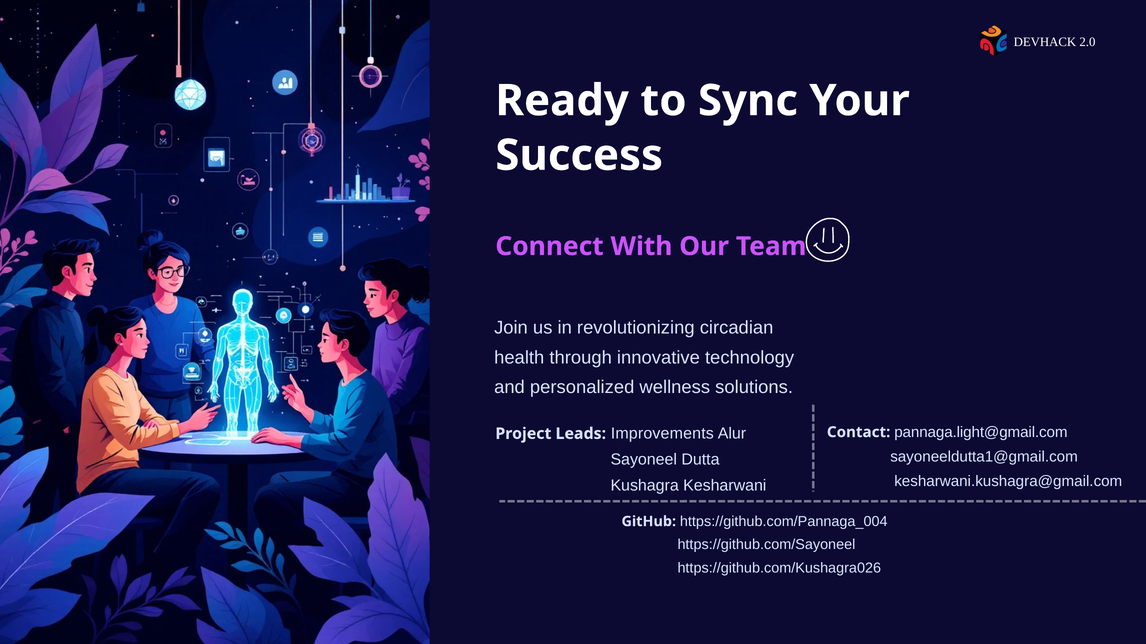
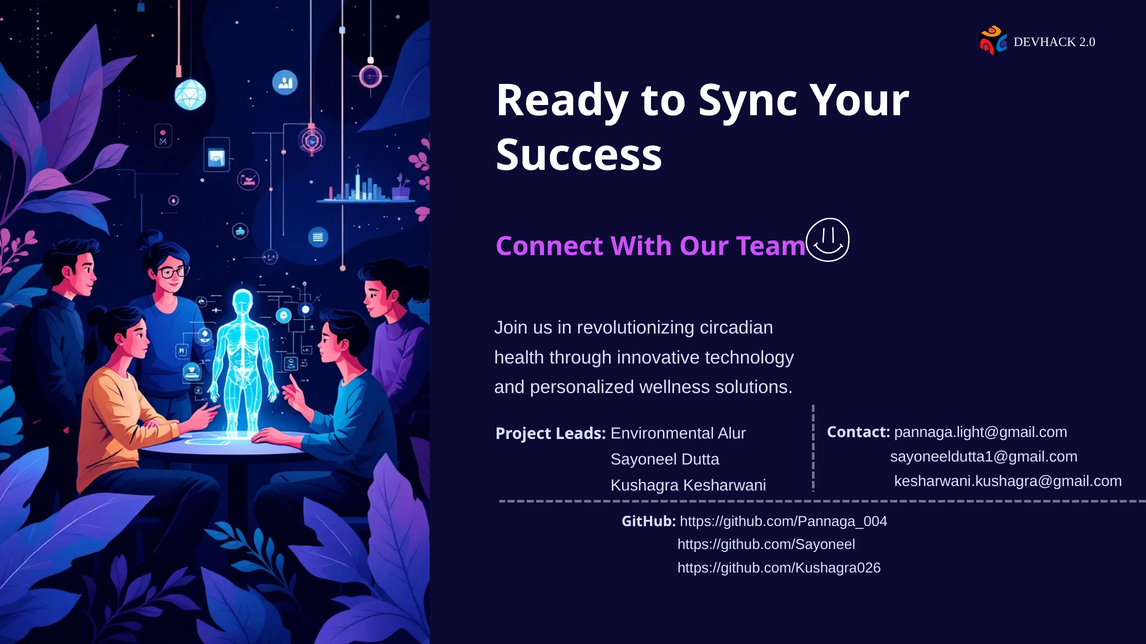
Improvements: Improvements -> Environmental (662, 434)
